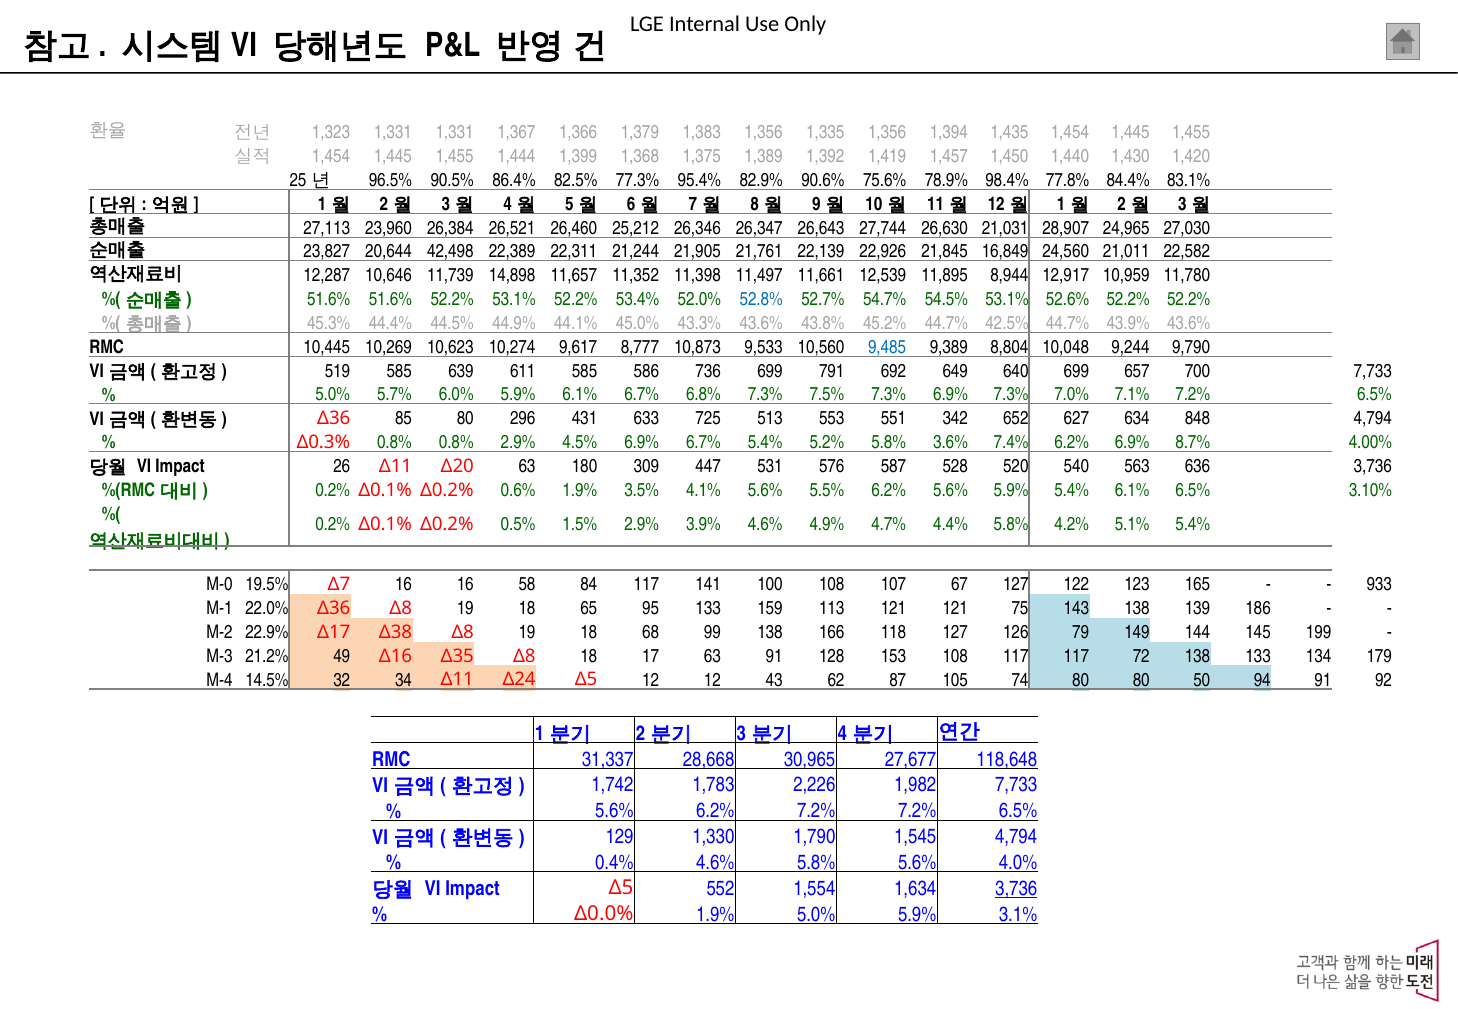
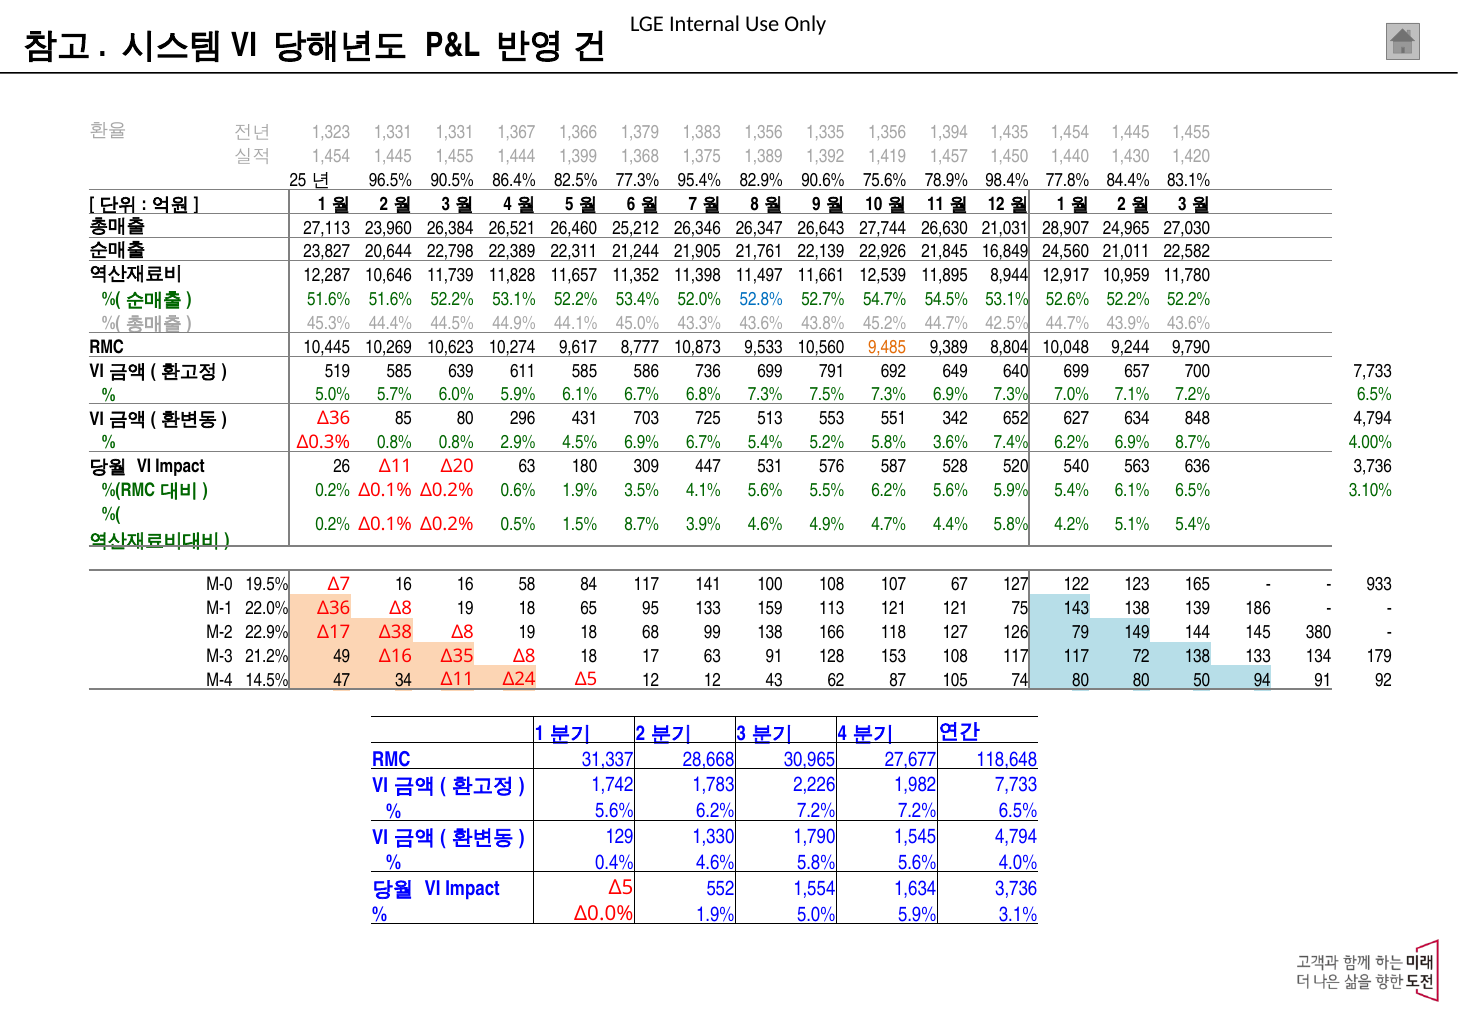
42,498: 42,498 -> 22,798 (450, 252)
14,898: 14,898 -> 11,828 (512, 276)
9,485 colour: blue -> orange (887, 347)
633: 633 -> 703 (646, 419)
1.5% 2.9%: 2.9% -> 8.7% (642, 525)
199: 199 -> 380 (1319, 633)
32: 32 -> 47 (342, 680)
3,736 underline: present -> none (1016, 889)
